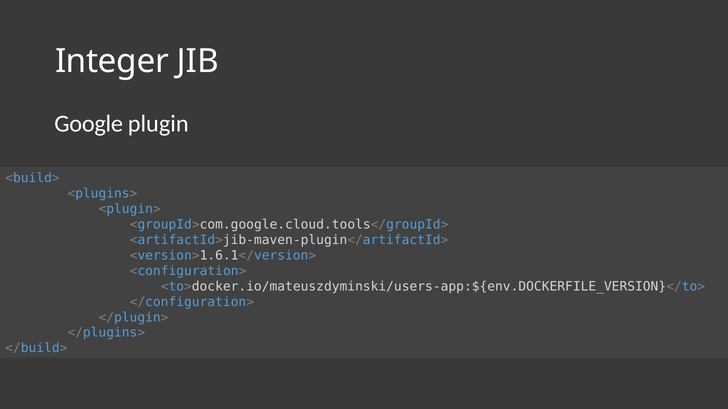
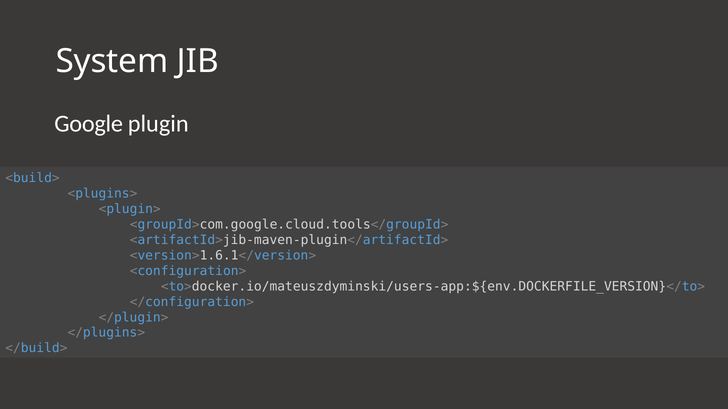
Integer: Integer -> System (112, 61)
